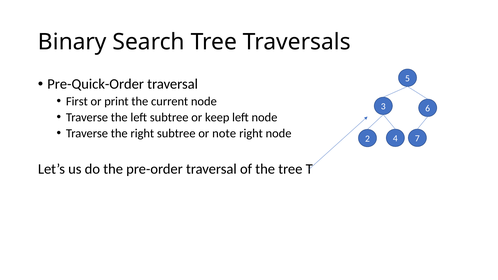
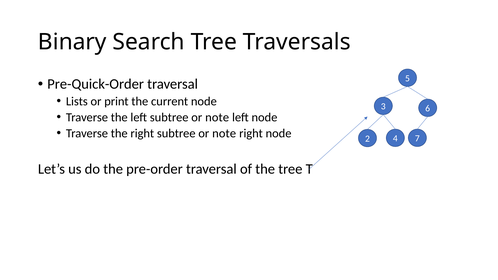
First: First -> Lists (77, 101)
left subtree or keep: keep -> note (217, 117)
